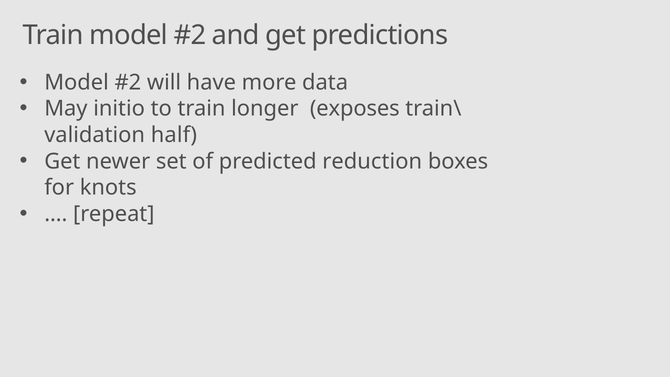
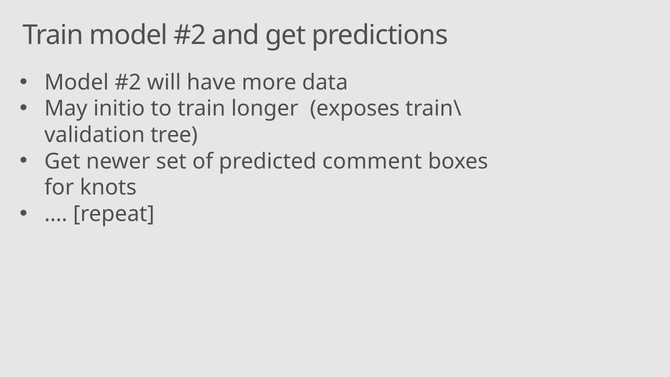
half: half -> tree (174, 135)
reduction: reduction -> comment (372, 161)
